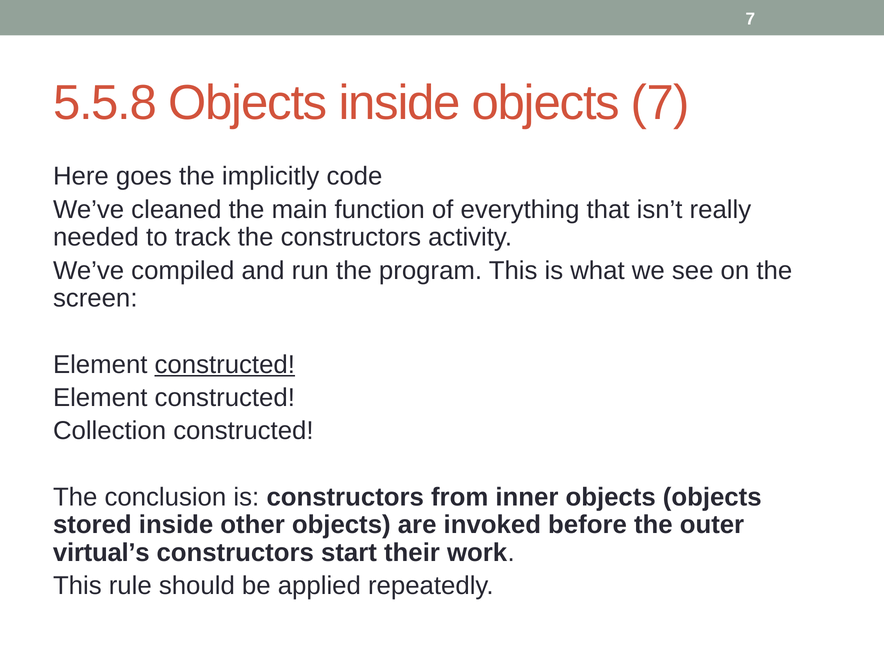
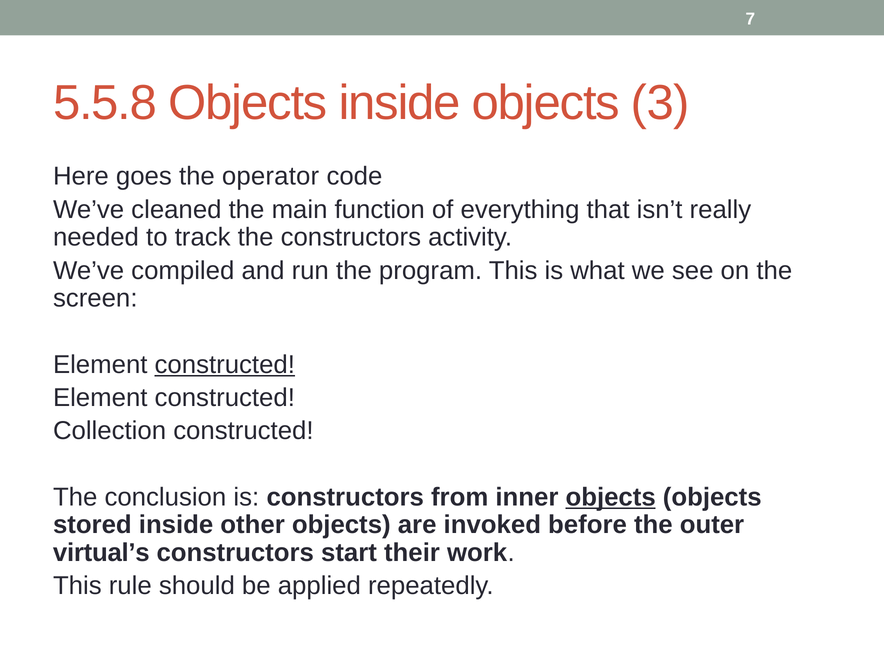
objects 7: 7 -> 3 (660, 103)
implicitly: implicitly -> operator (271, 176)
objects underline: none -> present (611, 497)
